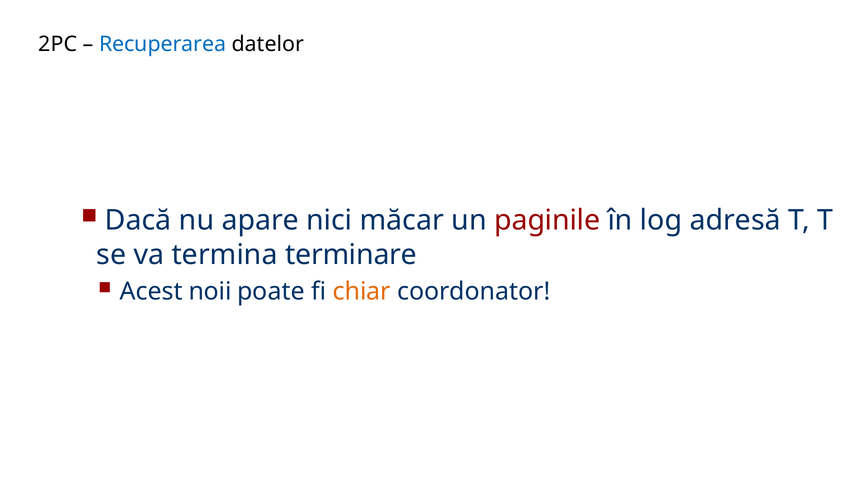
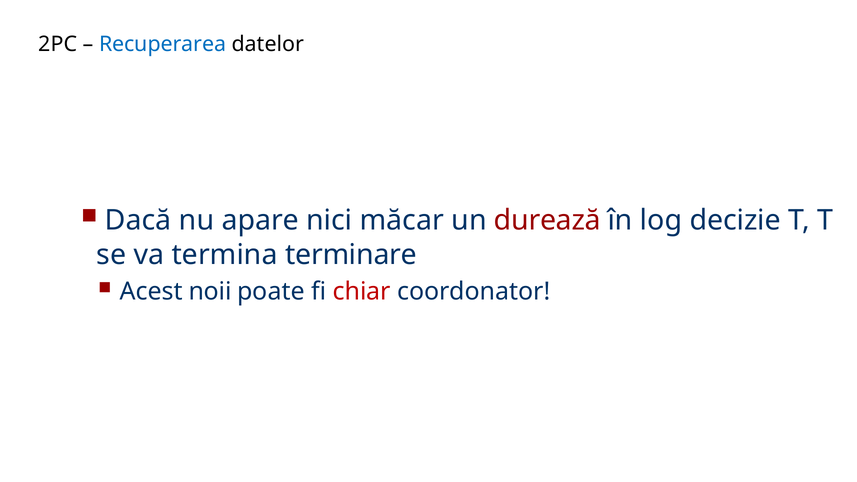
paginile: paginile -> durează (547, 220)
adresă: adresă -> decizie (735, 220)
chiar colour: orange -> red (362, 292)
